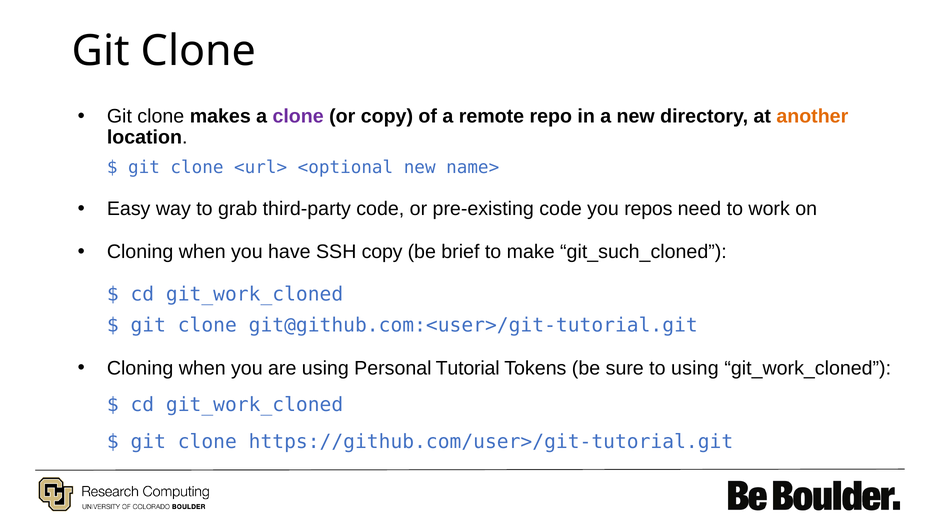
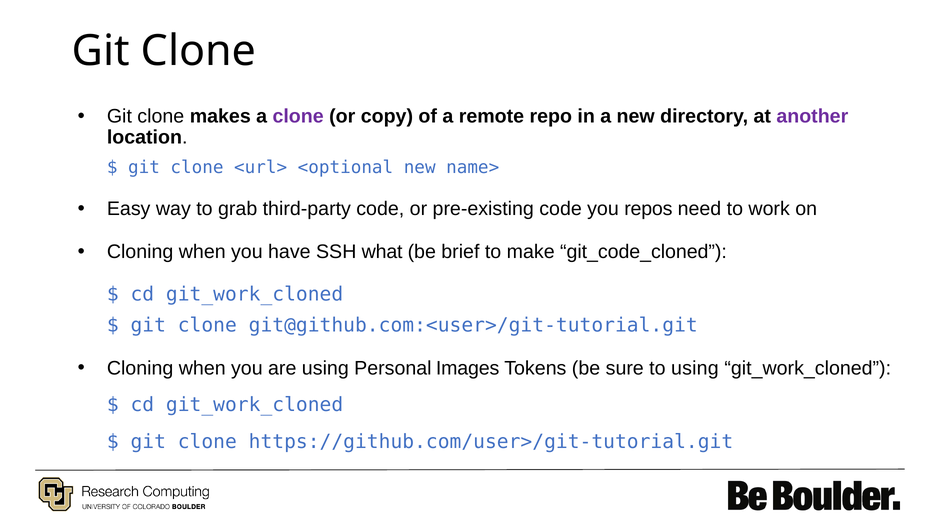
another colour: orange -> purple (812, 116)
SSH copy: copy -> what (382, 252)
git_such_cloned: git_such_cloned -> git_code_cloned (643, 252)
Tutorial: Tutorial -> Images (468, 368)
